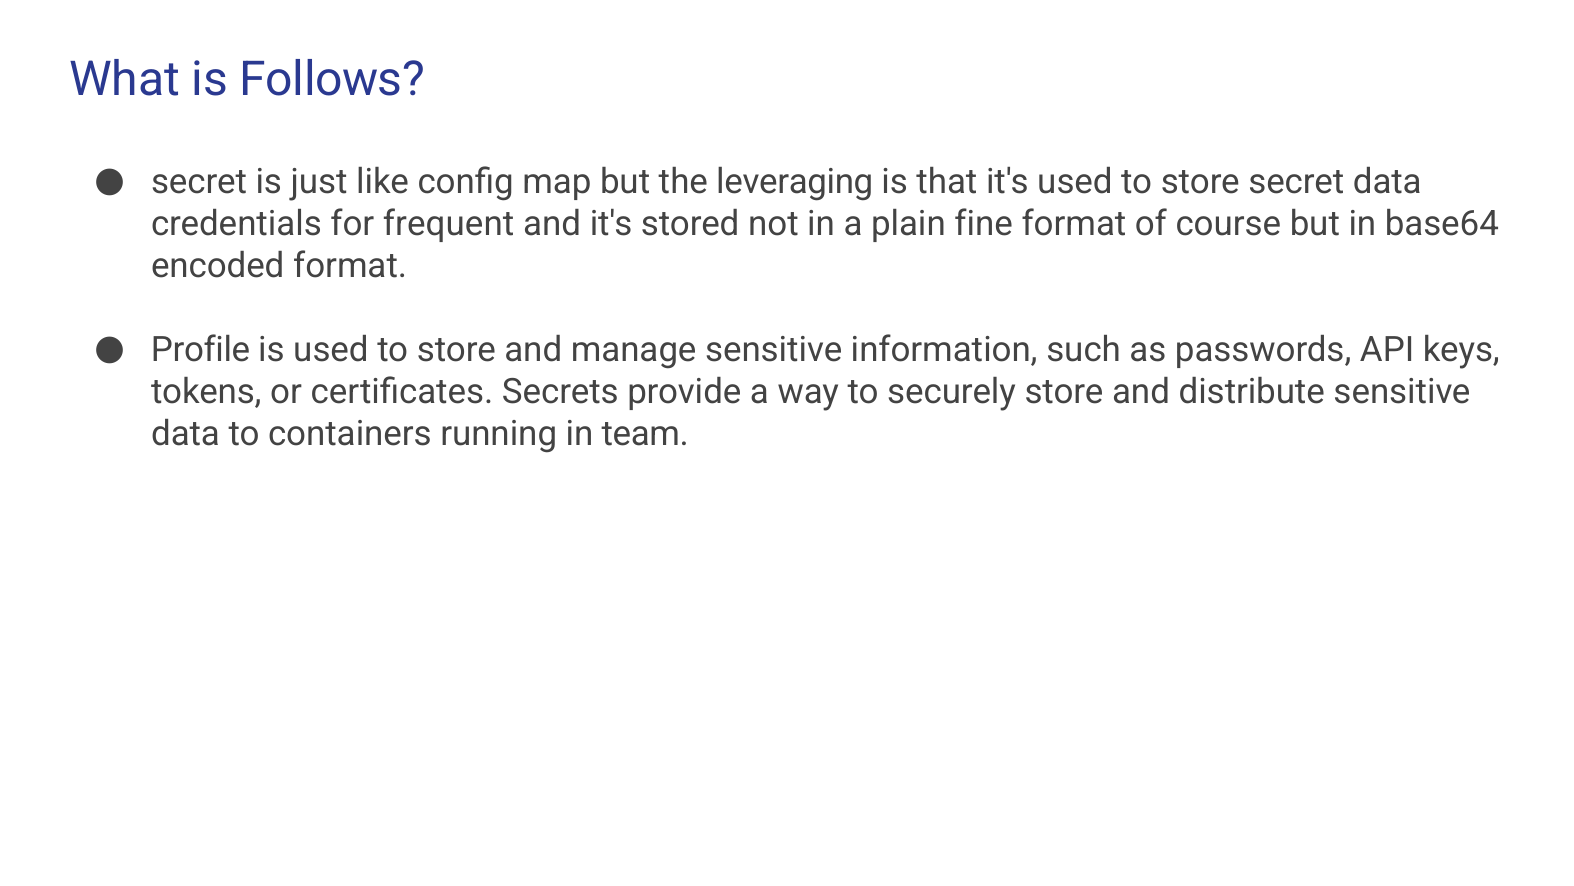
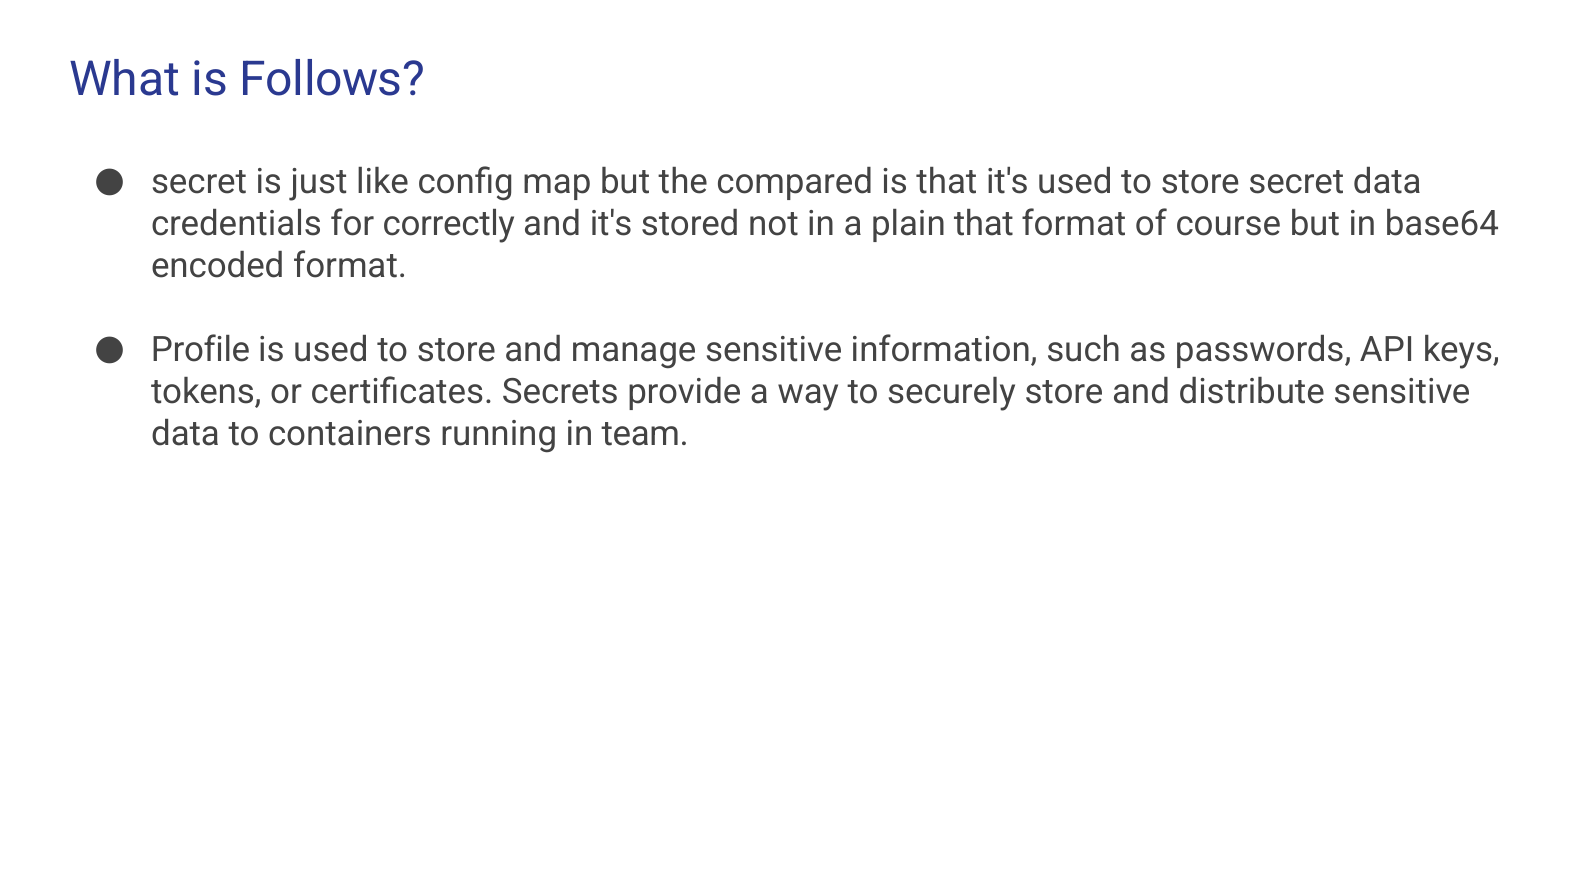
leveraging: leveraging -> compared (795, 182)
frequent: frequent -> correctly (449, 224)
plain fine: fine -> that (984, 224)
